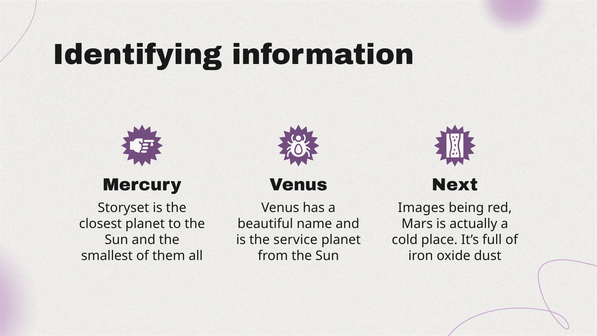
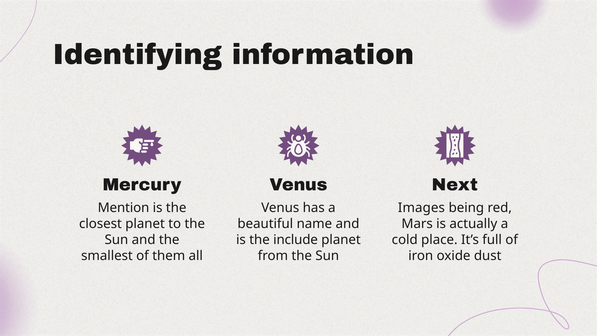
Storyset: Storyset -> Mention (124, 208)
service: service -> include (296, 240)
